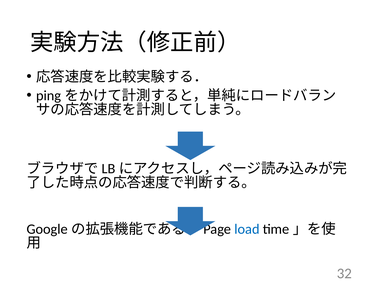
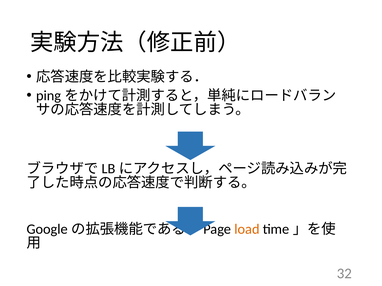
load colour: blue -> orange (247, 230)
